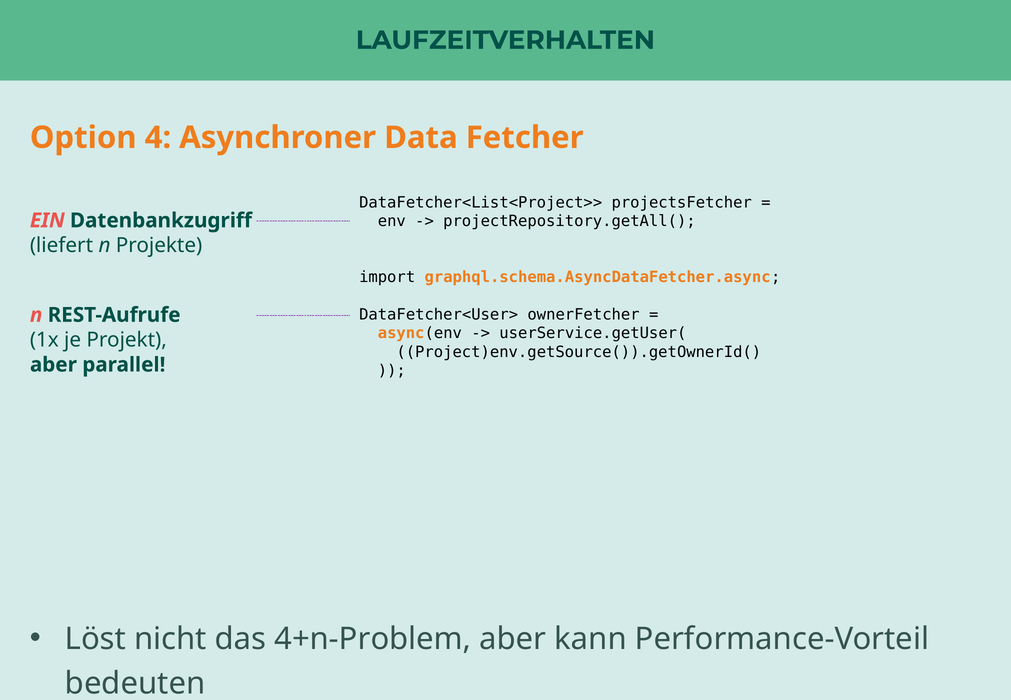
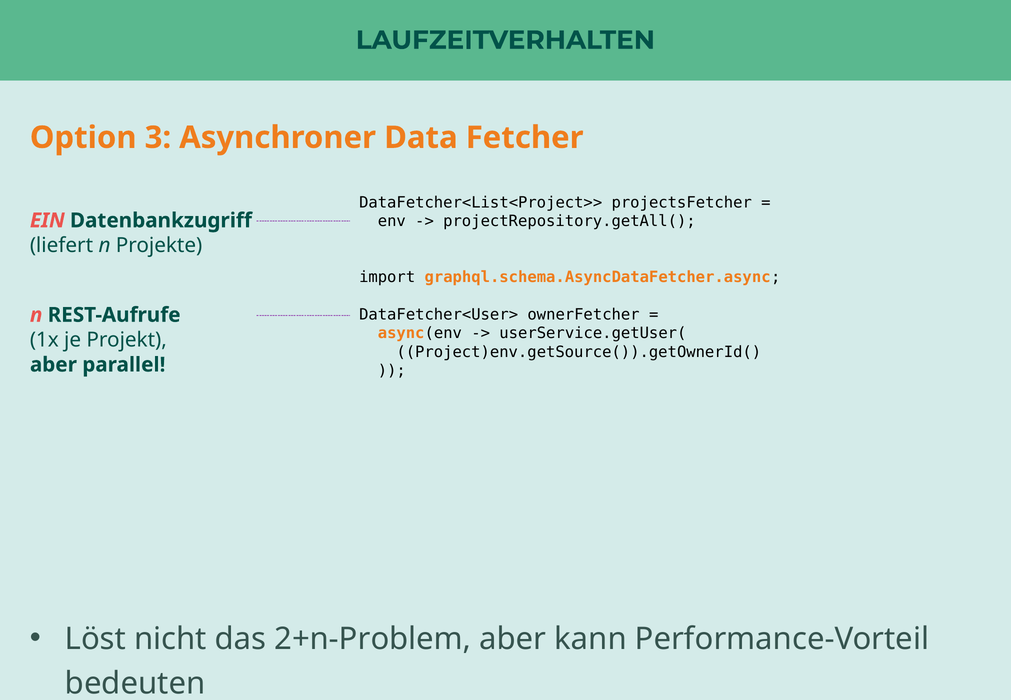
4: 4 -> 3 (158, 138)
4+n-Problem: 4+n-Problem -> 2+n-Problem (373, 639)
